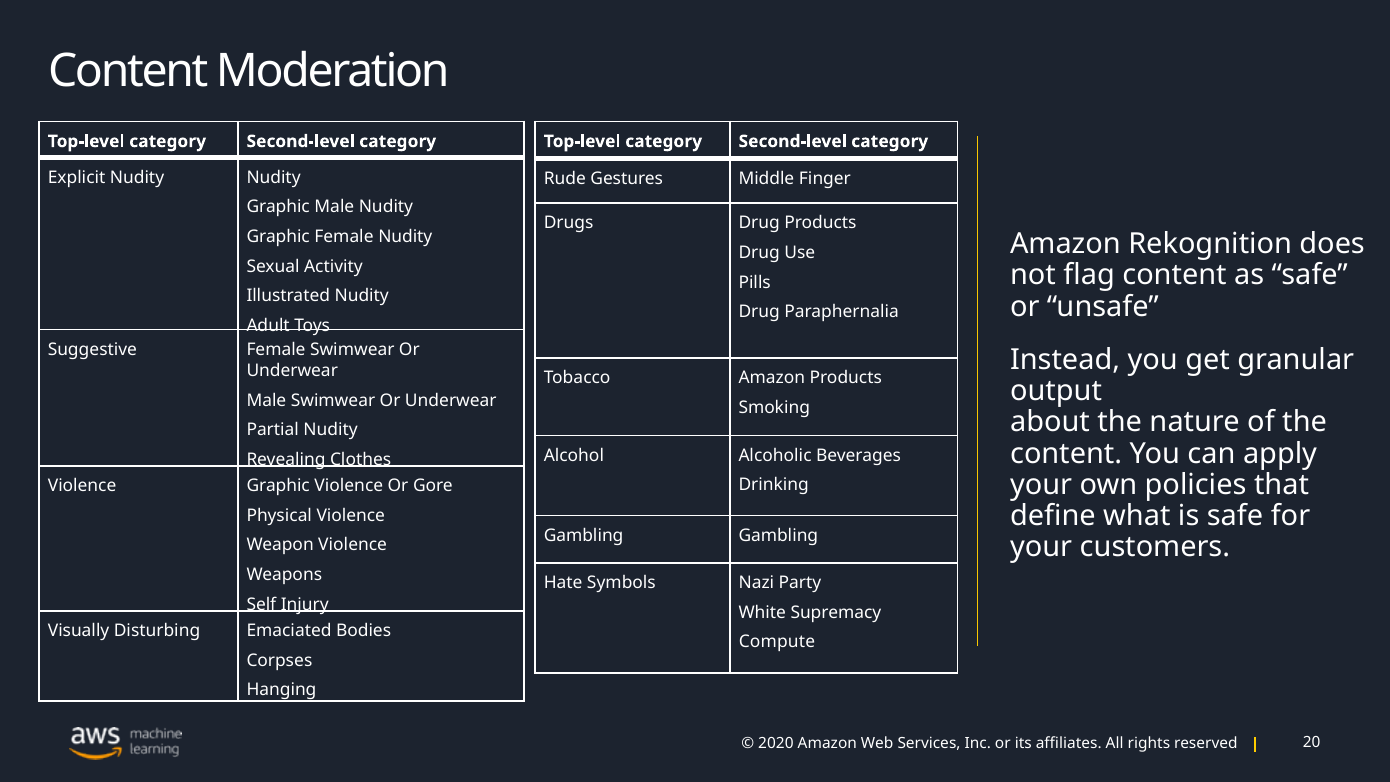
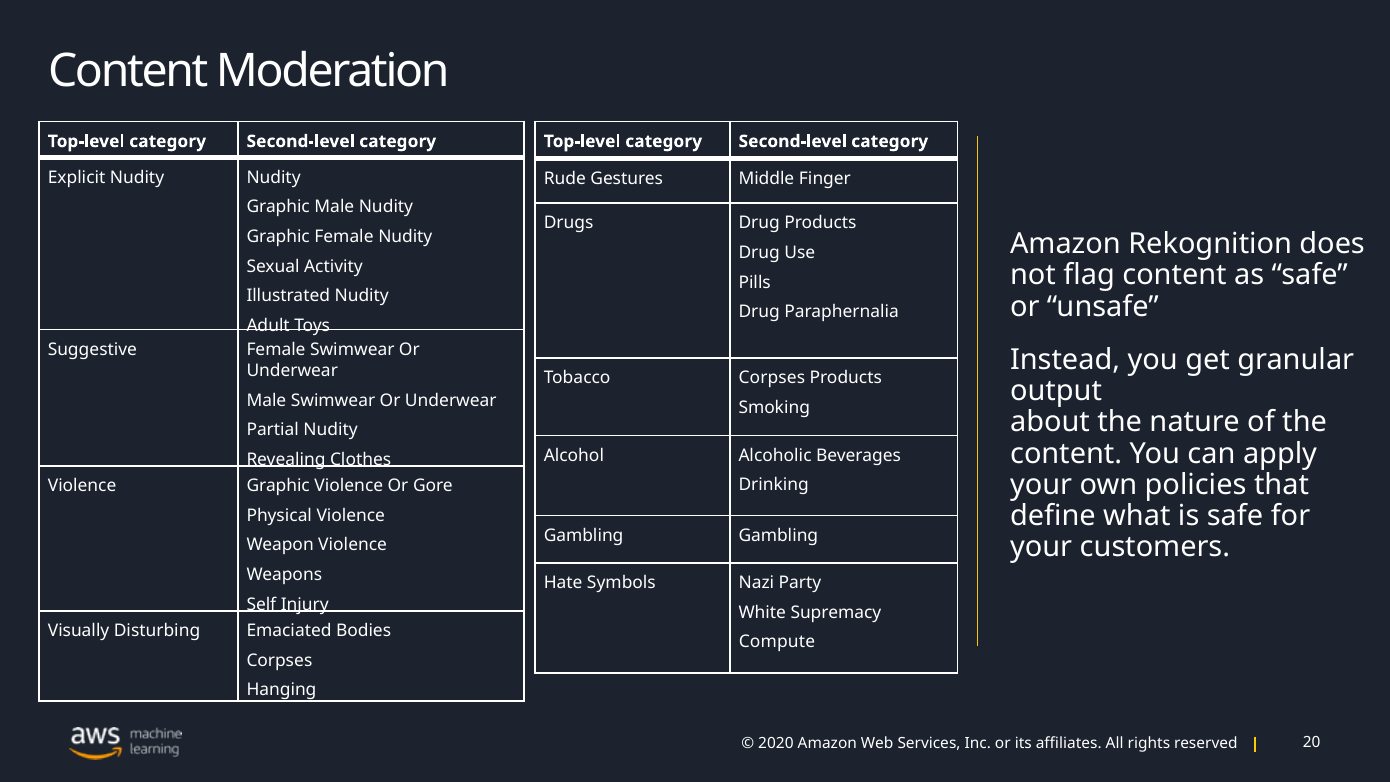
Tobacco Amazon: Amazon -> Corpses (772, 378)
